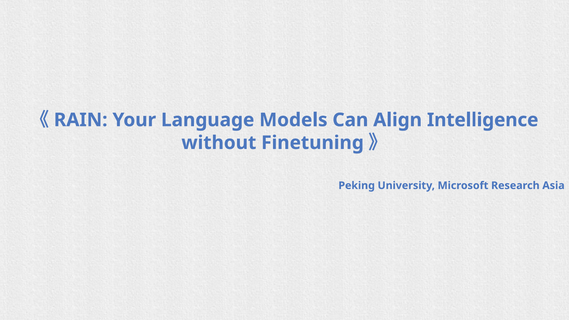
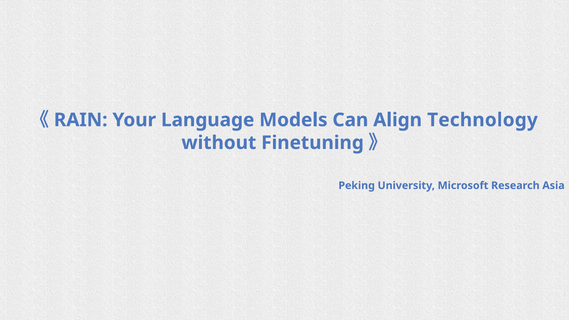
Intelligence: Intelligence -> Technology (483, 120)
